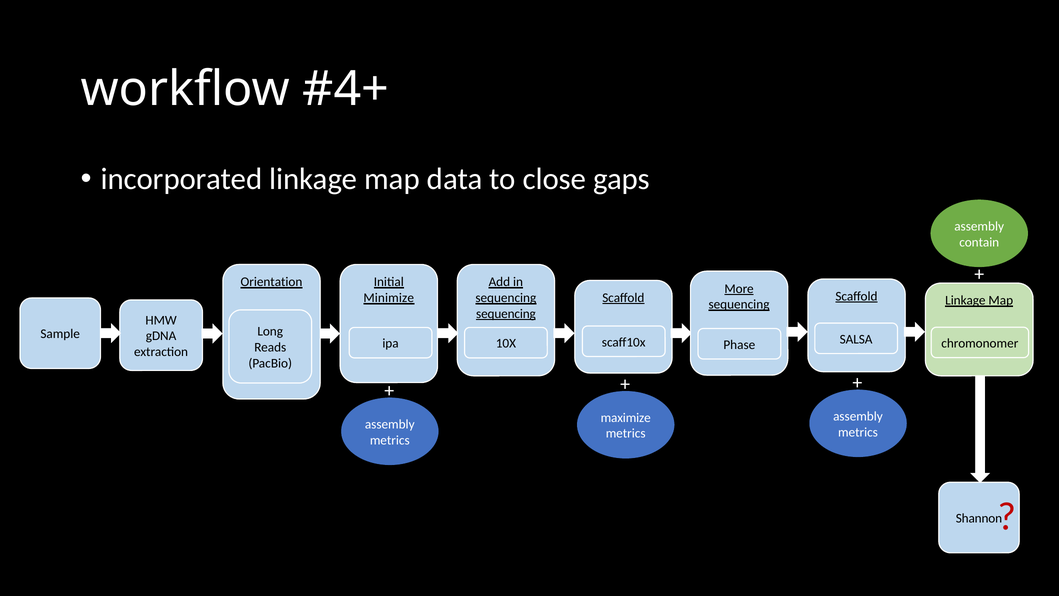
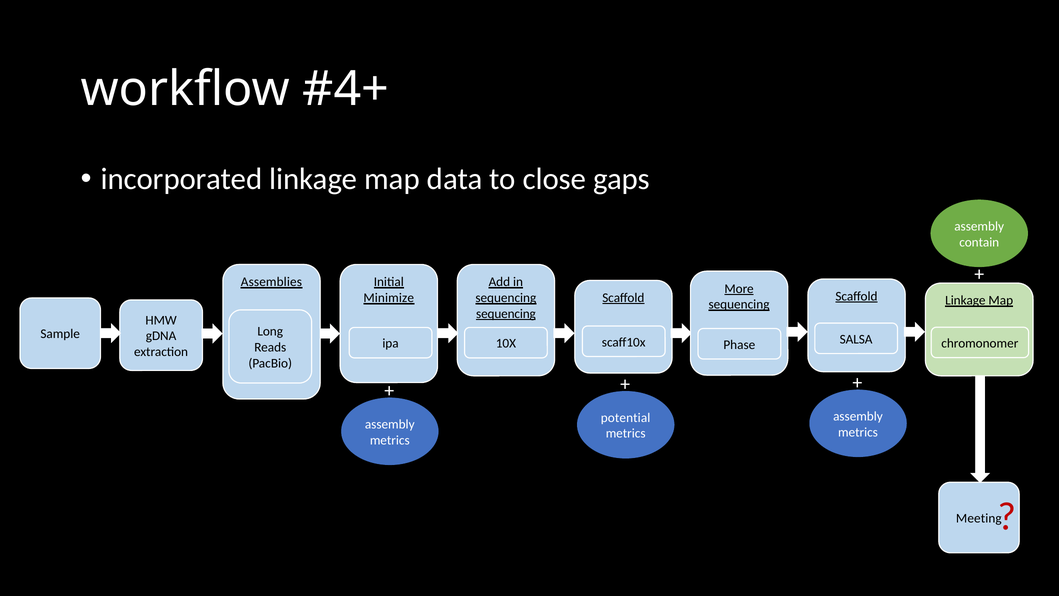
Orientation: Orientation -> Assemblies (271, 282)
maximize: maximize -> potential (626, 417)
Shannon: Shannon -> Meeting (979, 518)
